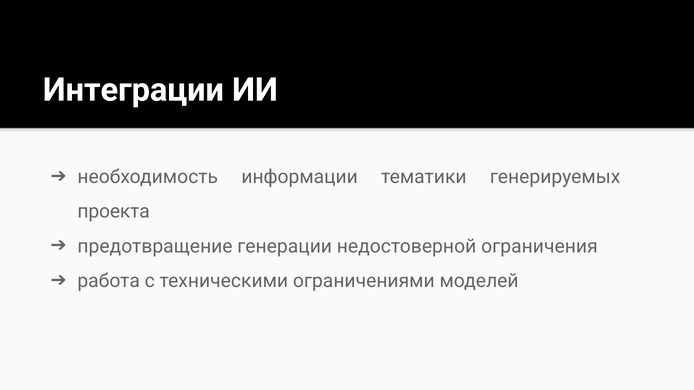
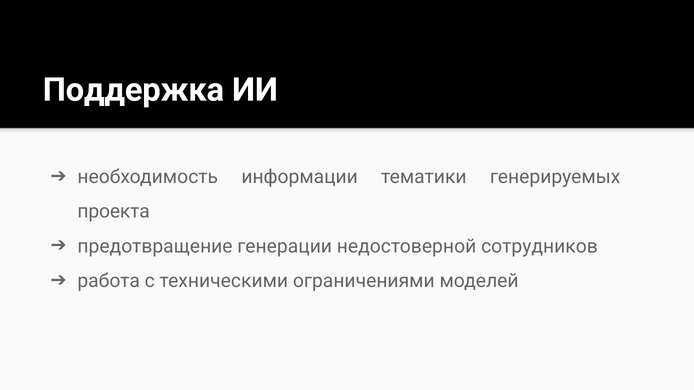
Интеграции: Интеграции -> Поддержка (133, 90)
ограничения: ограничения -> сотрудников (539, 246)
